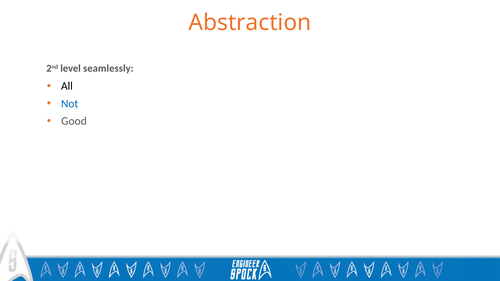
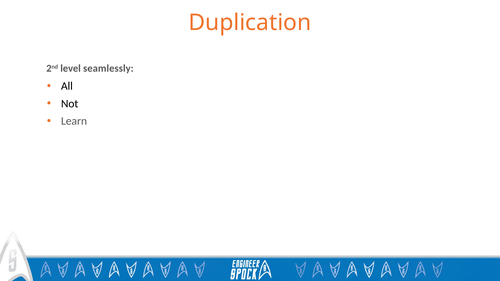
Abstraction: Abstraction -> Duplication (250, 23)
Not colour: blue -> black (70, 104)
Good: Good -> Learn (74, 121)
